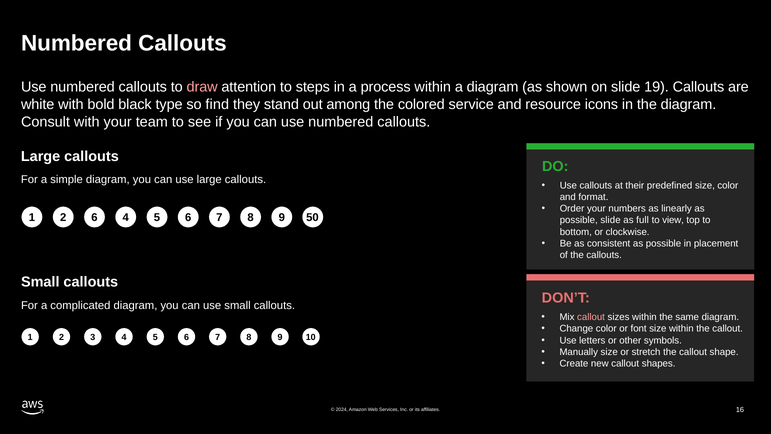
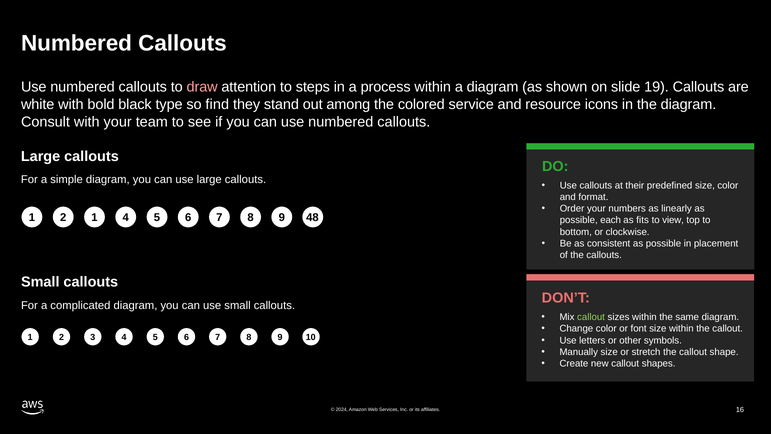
2 6: 6 -> 1 (94, 218)
50: 50 -> 48 (312, 218)
possible slide: slide -> each (611, 220)
full: full -> fits (643, 220)
callout colour: pink -> light green (591, 317)
